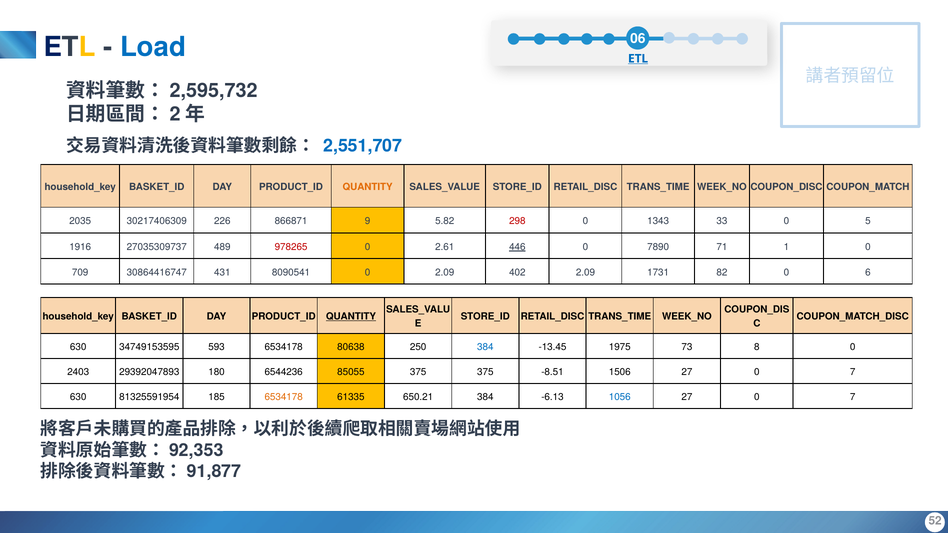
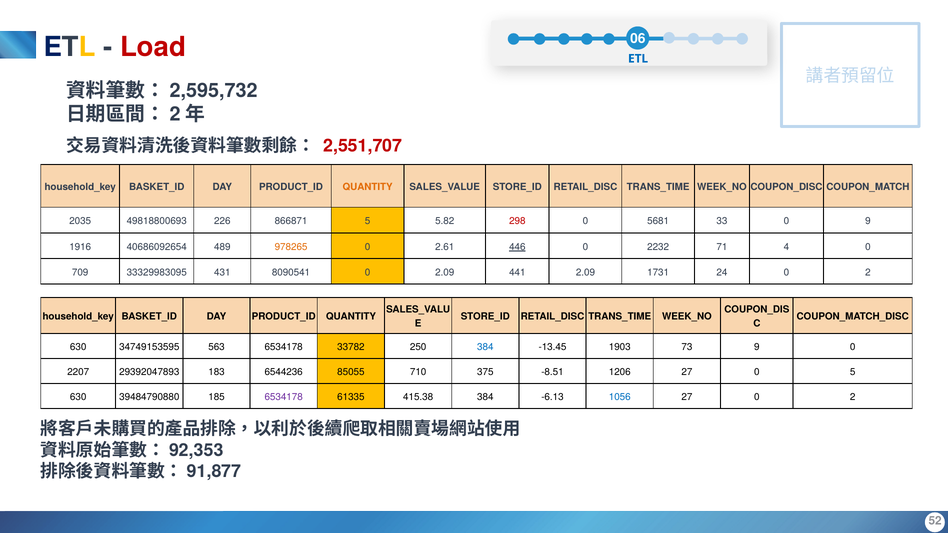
Load colour: blue -> red (153, 47)
ETL underline: present -> none (638, 59)
2,551,707 colour: blue -> red (363, 146)
30217406309: 30217406309 -> 49818800693 (157, 221)
866871 9: 9 -> 5 (368, 221)
1343: 1343 -> 5681 (658, 221)
0 5: 5 -> 9 (868, 221)
27035309737: 27035309737 -> 40686092654 (157, 247)
978265 colour: red -> orange (291, 247)
7890: 7890 -> 2232 (658, 247)
1: 1 -> 4 (786, 247)
30864416747: 30864416747 -> 33329983095 (157, 272)
402: 402 -> 441 (517, 272)
82: 82 -> 24 (722, 272)
6: 6 -> 2 (868, 272)
QUANTITY underline: present -> none (351, 317)
593: 593 -> 563 (216, 347)
80638: 80638 -> 33782 (351, 347)
1975: 1975 -> 1903 (620, 347)
73 8: 8 -> 9 (757, 347)
2403: 2403 -> 2207 (78, 372)
180: 180 -> 183 (216, 372)
85055 375: 375 -> 710 (418, 372)
1506: 1506 -> 1206 (620, 372)
7: 7 -> 5 (853, 372)
81325591954: 81325591954 -> 39484790880 (149, 397)
6534178 colour: orange -> purple (284, 397)
650.21: 650.21 -> 415.38 (418, 397)
7: 7 -> 2 (853, 397)
